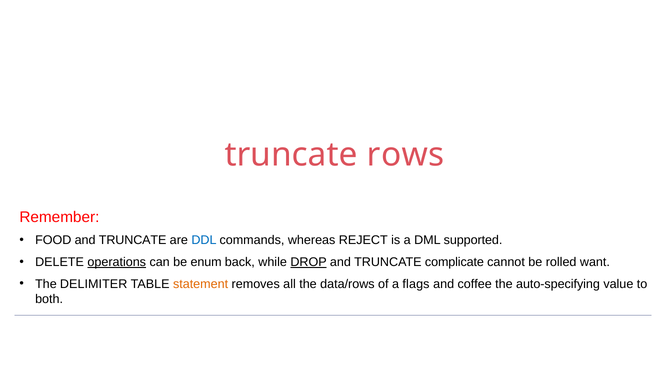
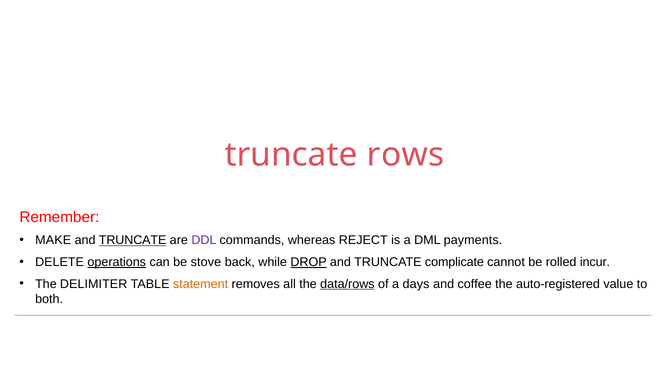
FOOD: FOOD -> MAKE (53, 240)
TRUNCATE underline: none -> present (133, 240)
DDL colour: blue -> purple (204, 240)
supported: supported -> payments (473, 240)
enum: enum -> stove (206, 262)
want: want -> incur (595, 262)
data/rows underline: none -> present (347, 284)
flags: flags -> days (416, 284)
auto-specifying: auto-specifying -> auto-registered (558, 284)
